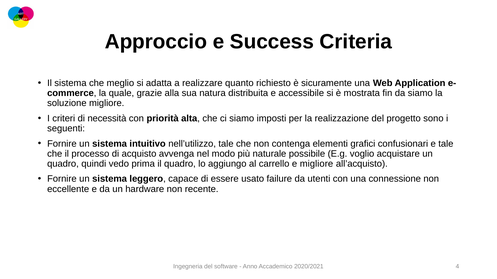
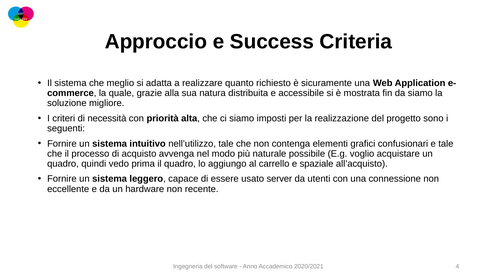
e migliore: migliore -> spaziale (317, 164)
failure: failure -> server (279, 179)
